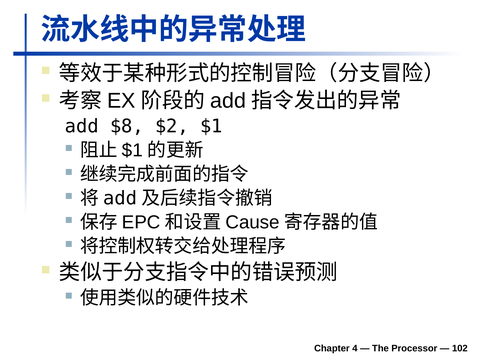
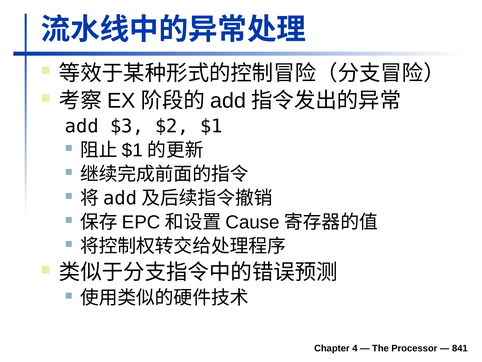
$8: $8 -> $3 (127, 126)
102: 102 -> 841 (460, 348)
